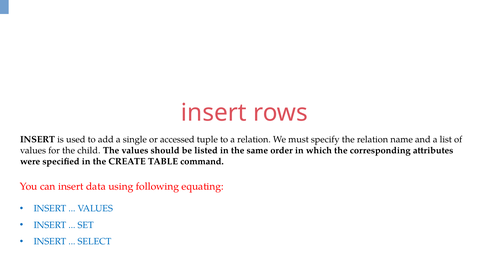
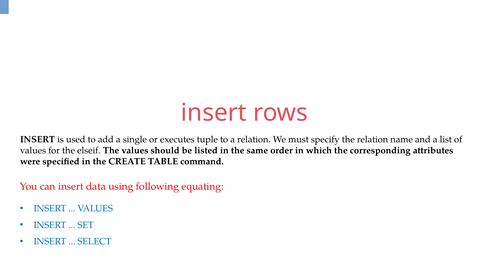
accessed: accessed -> executes (177, 139)
child: child -> elseif (89, 150)
